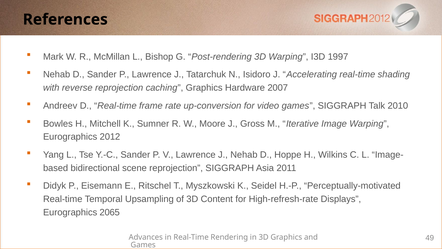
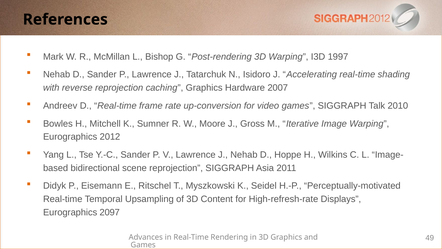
2065: 2065 -> 2097 (110, 212)
